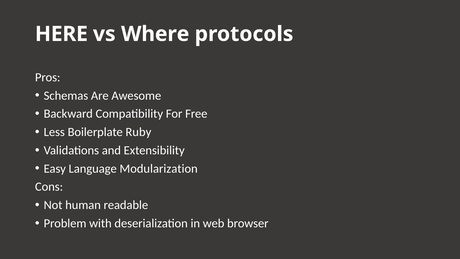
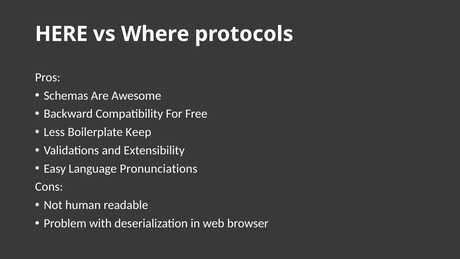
Ruby: Ruby -> Keep (138, 132)
Modularization: Modularization -> Pronunciations (159, 168)
